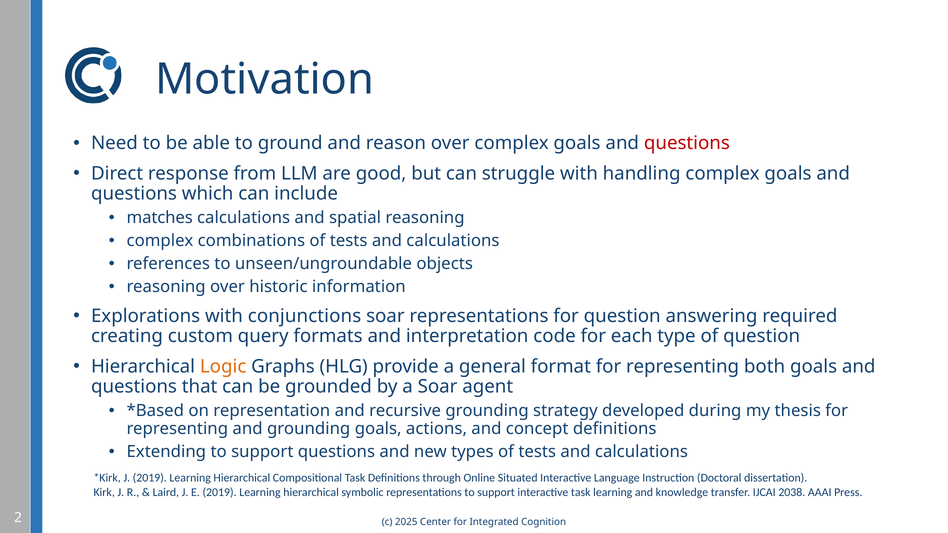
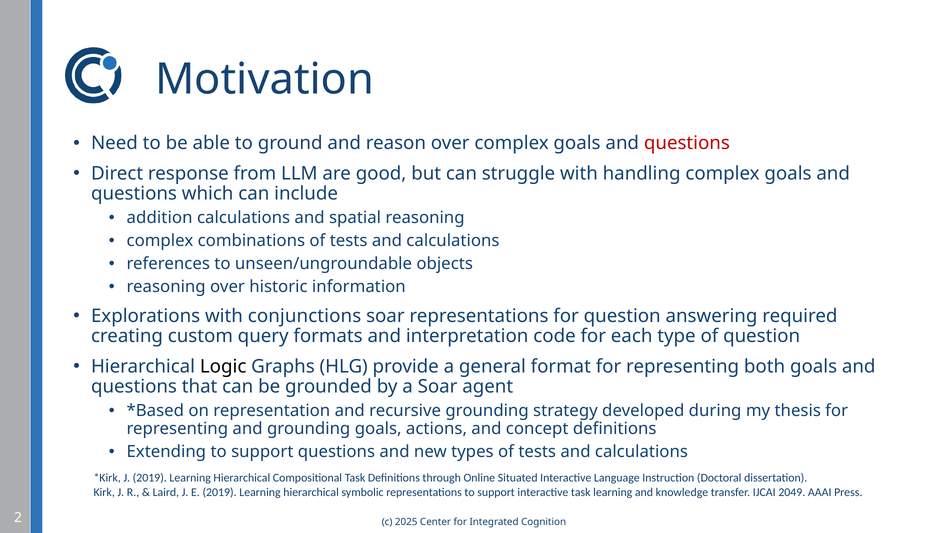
matches: matches -> addition (160, 218)
Logic colour: orange -> black (223, 366)
2038: 2038 -> 2049 (792, 492)
